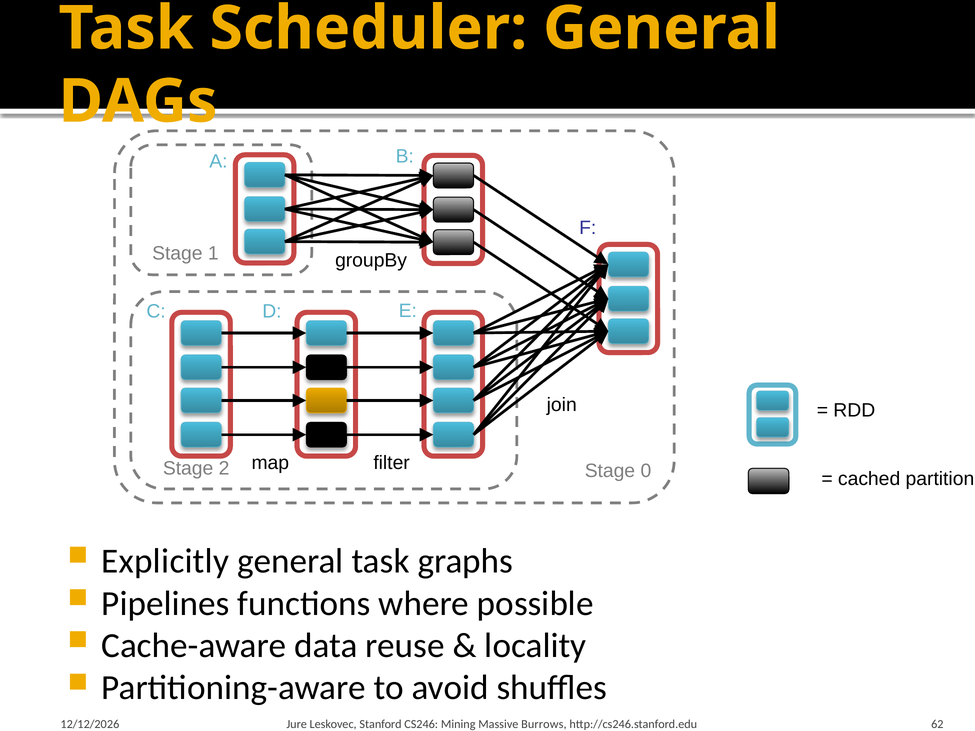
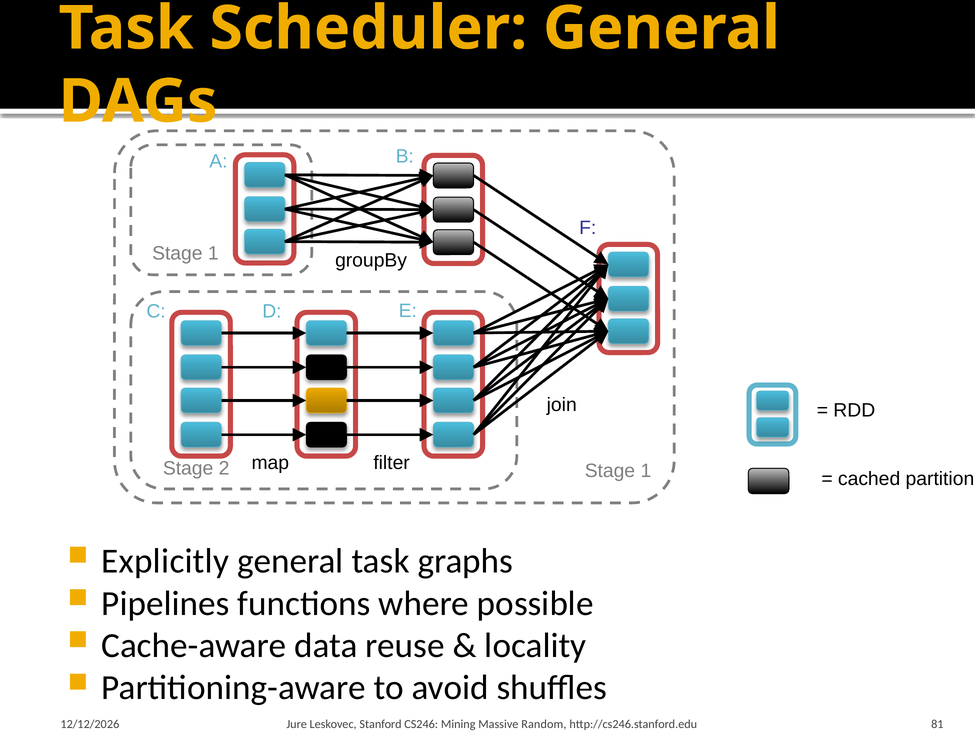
0: 0 -> 1 (646, 471)
Burrows: Burrows -> Random (544, 725)
62: 62 -> 81 (937, 725)
